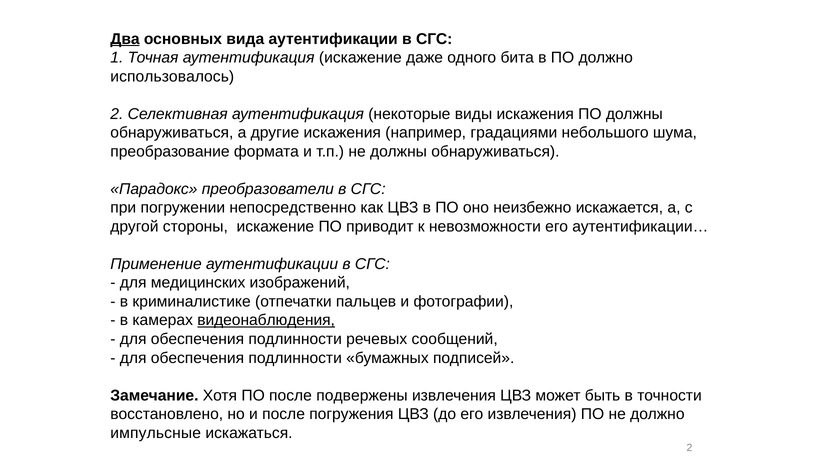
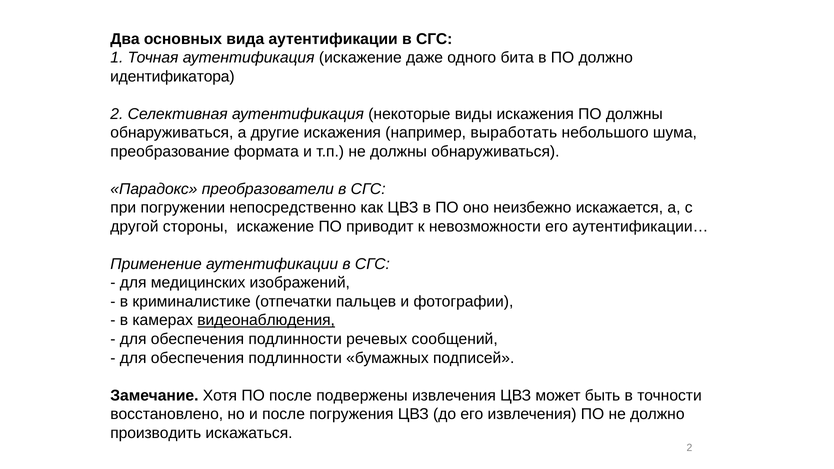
Два underline: present -> none (125, 39)
использовалось: использовалось -> идентификатора (172, 76)
градациями: градациями -> выработать (514, 133)
импульсные: импульсные -> производить (156, 433)
